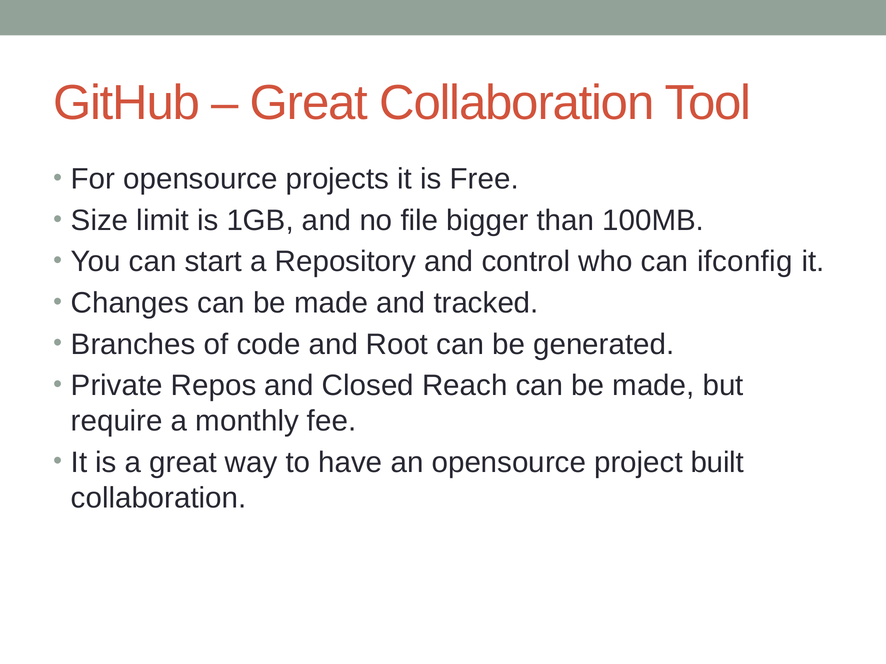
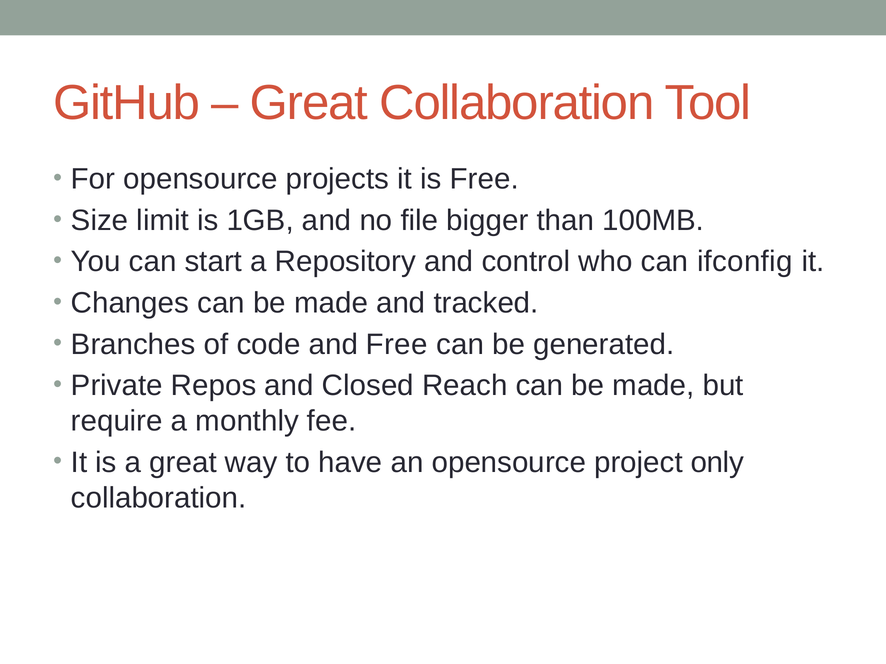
and Root: Root -> Free (397, 345)
built: built -> only (717, 463)
